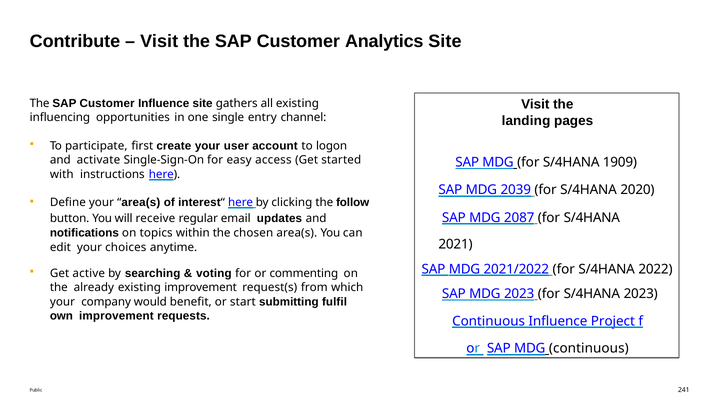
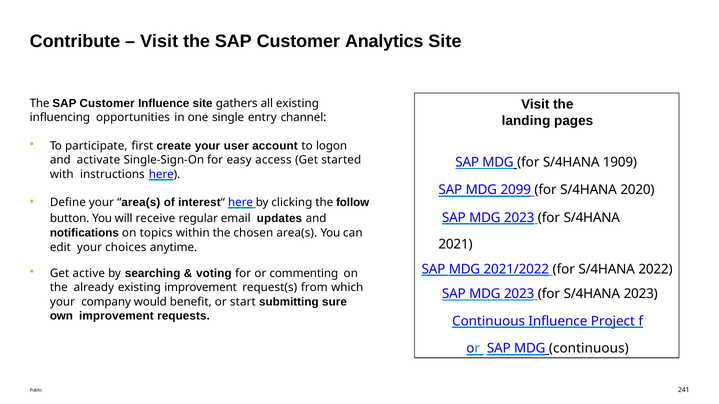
2039: 2039 -> 2099 (516, 190)
2087: 2087 -> 2023 (519, 218)
fulfil: fulfil -> sure (334, 302)
